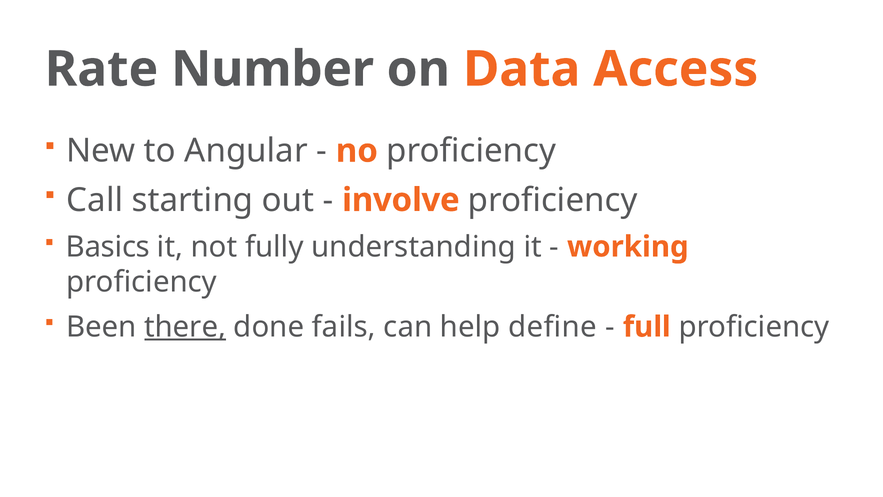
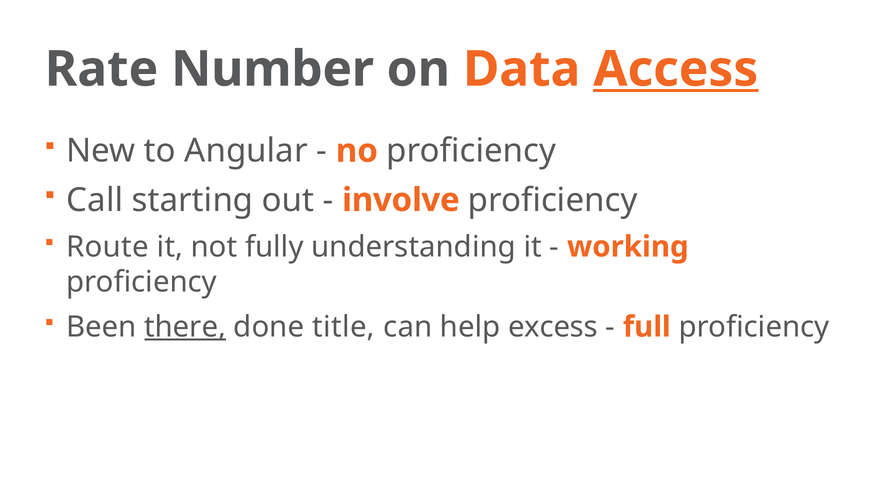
Access underline: none -> present (676, 69)
Basics: Basics -> Route (108, 247)
fails: fails -> title (344, 327)
define: define -> excess (553, 327)
